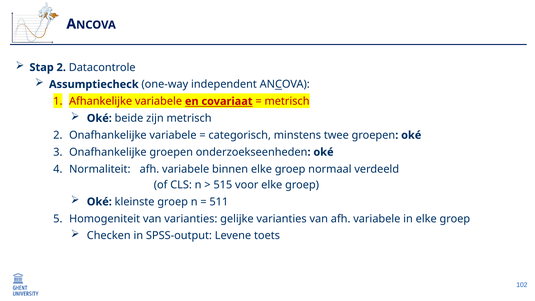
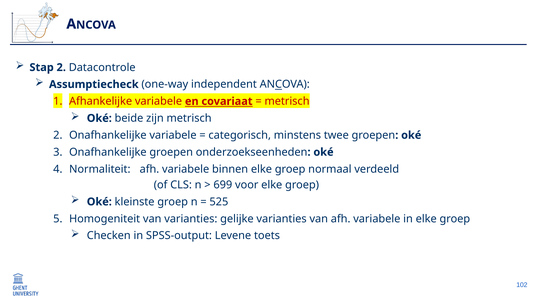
515: 515 -> 699 (223, 185)
511: 511 -> 525 (219, 202)
